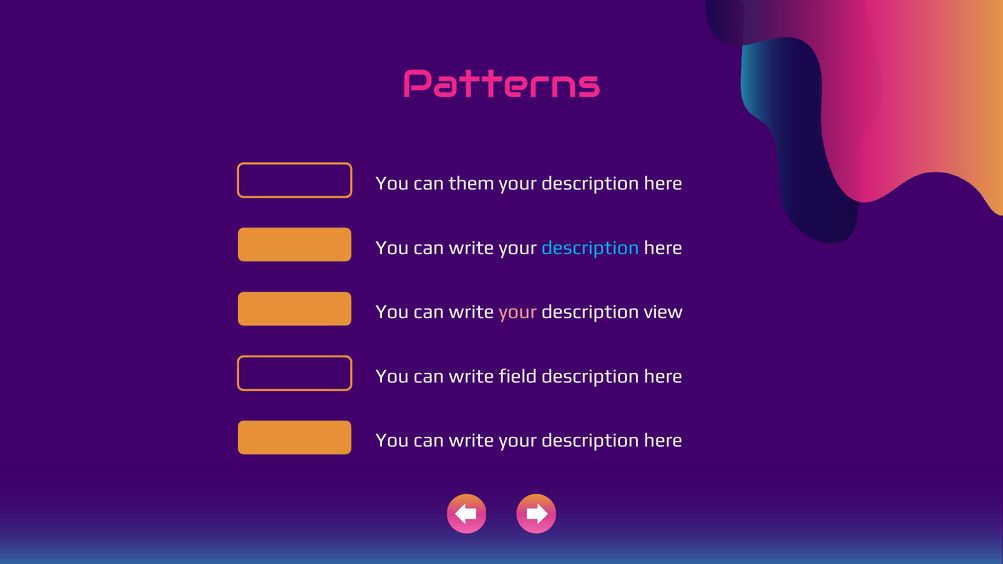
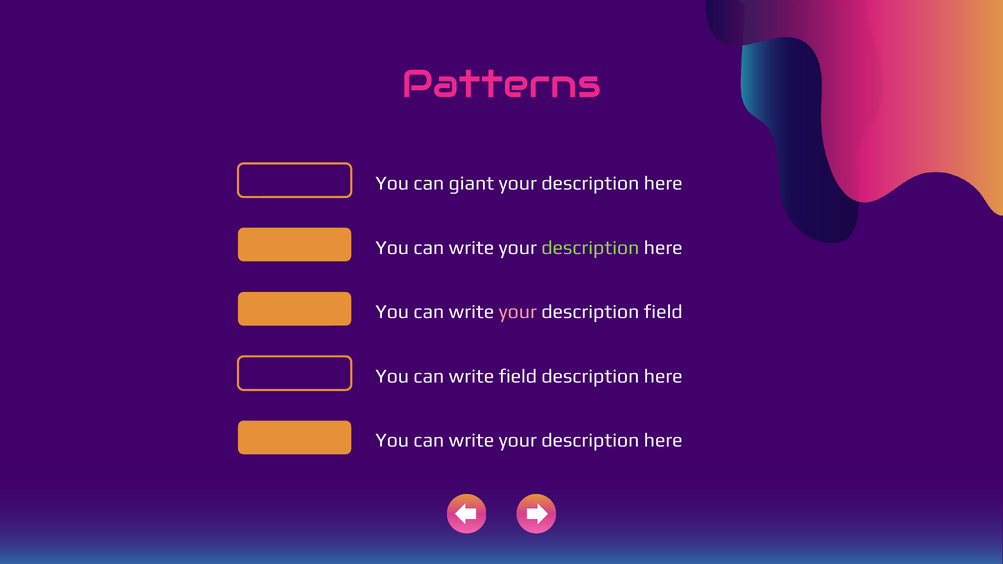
them: them -> giant (471, 183)
description colour: light blue -> light green (590, 248)
description view: view -> field (663, 312)
